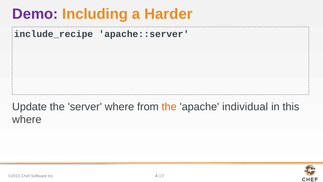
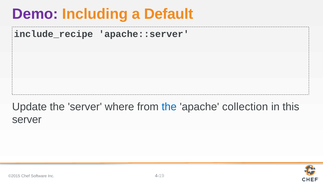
Harder: Harder -> Default (169, 14)
the colour: orange -> blue (169, 107)
individual: individual -> collection (245, 107)
where: where -> server (27, 119)
